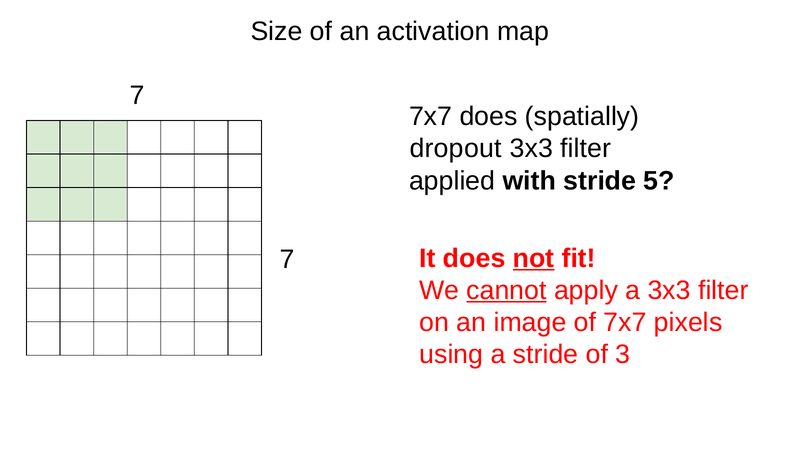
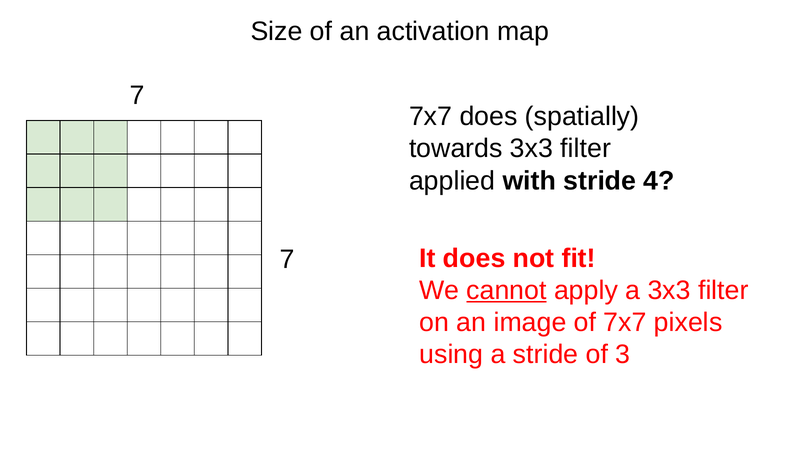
dropout: dropout -> towards (456, 149)
5: 5 -> 4 (659, 181)
not underline: present -> none (534, 258)
